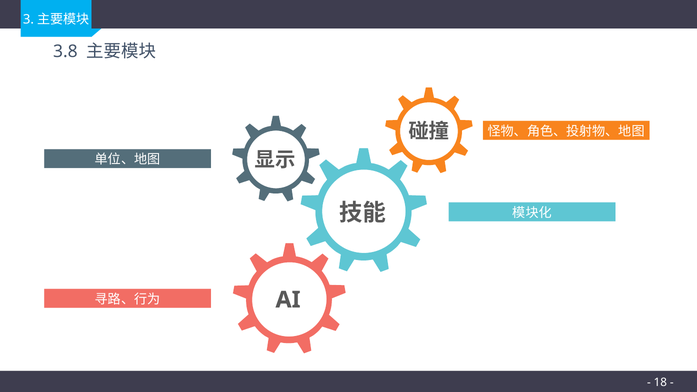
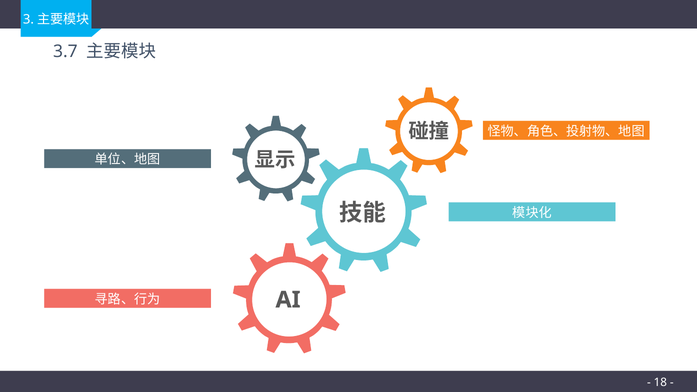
3.8: 3.8 -> 3.7 (65, 51)
